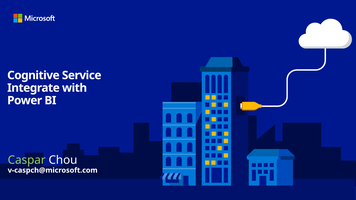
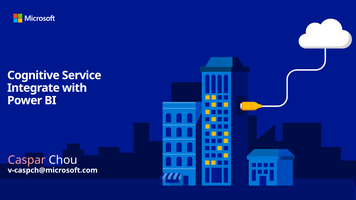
Caspar colour: light green -> pink (27, 160)
